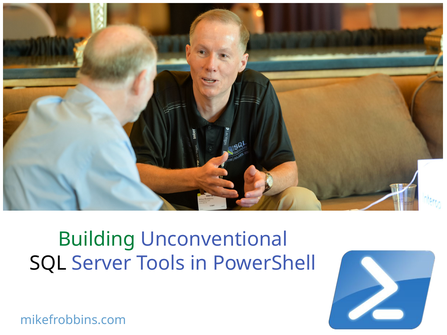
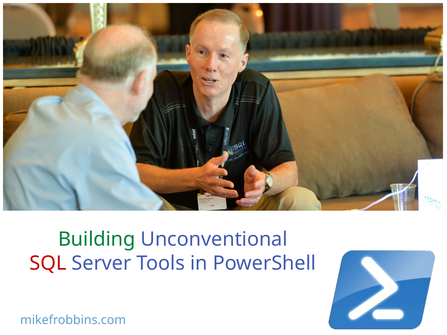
SQL colour: black -> red (48, 263)
